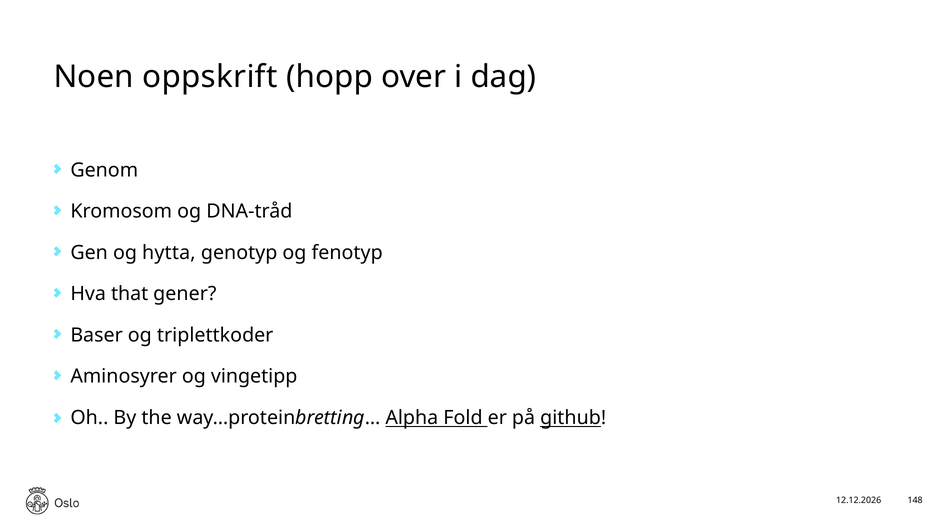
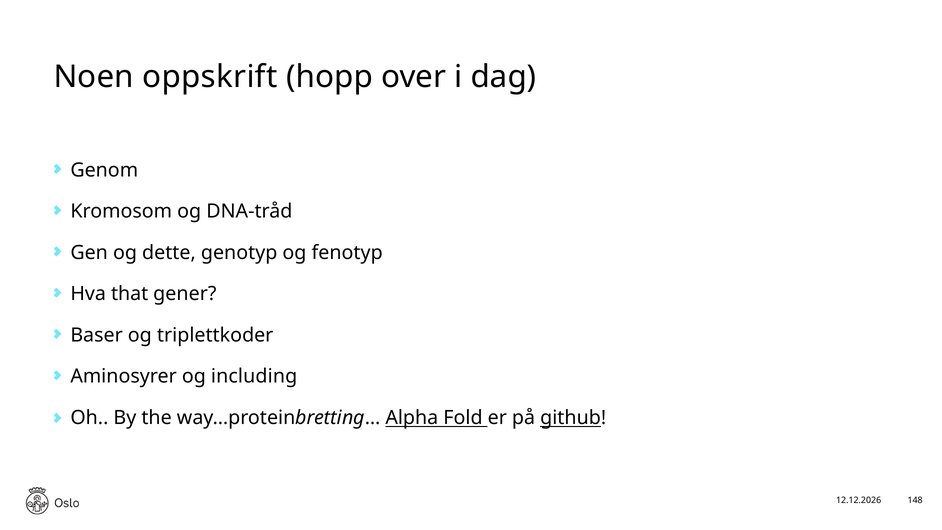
hytta: hytta -> dette (169, 253)
vingetipp: vingetipp -> including (254, 376)
